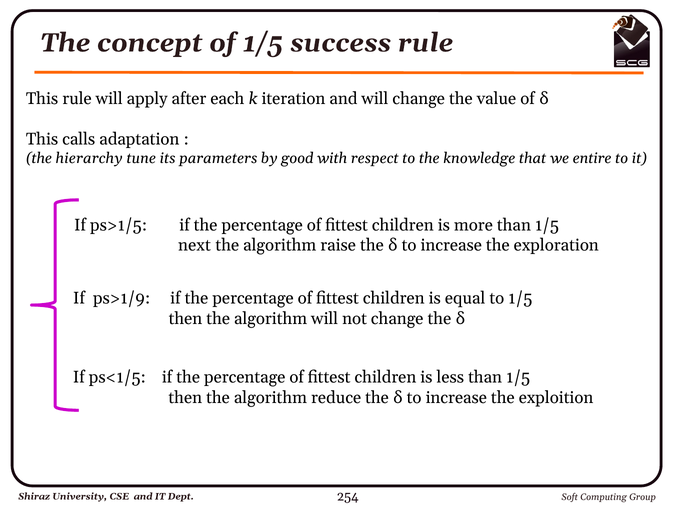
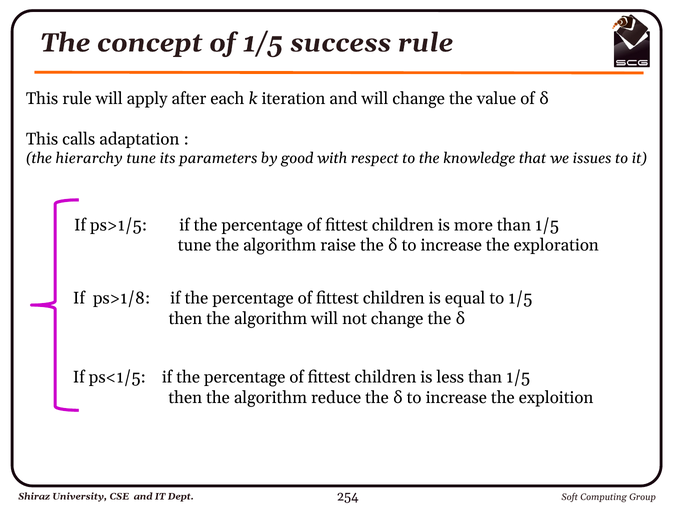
entire: entire -> issues (592, 158)
next: next -> tune (195, 245)
ps>1/9: ps>1/9 -> ps>1/8 (122, 298)
